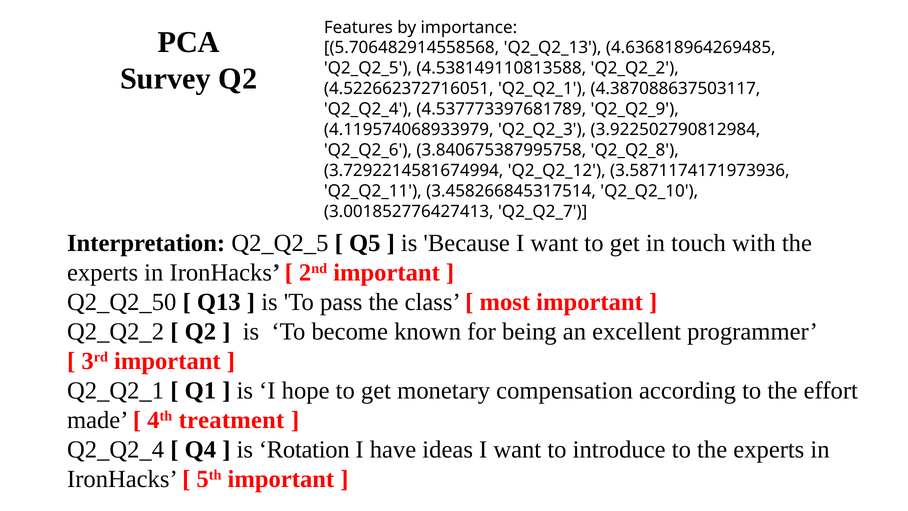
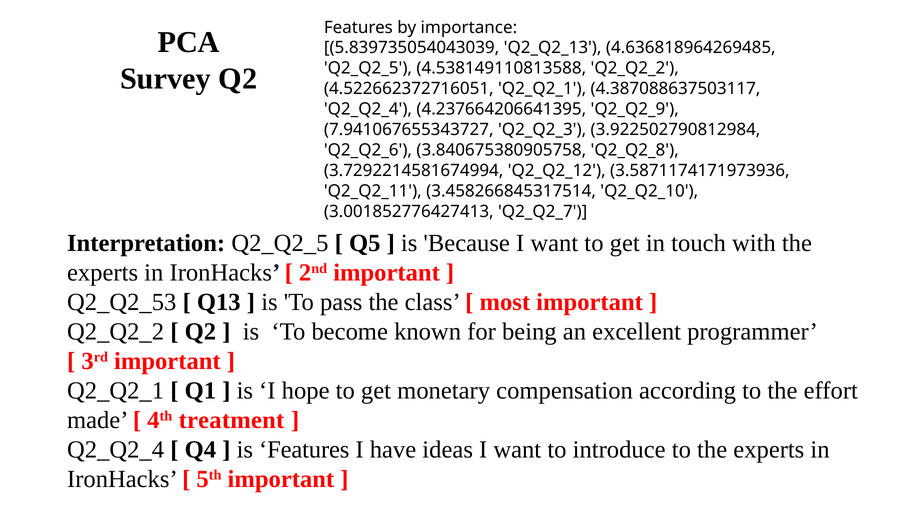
5.706482914558568: 5.706482914558568 -> 5.839735054043039 (412, 48)
4.537773397681789: 4.537773397681789 -> 4.237664206641395 (501, 109)
4.119574068933979: 4.119574068933979 -> 7.941067655343727 (409, 130)
3.840675387995758: 3.840675387995758 -> 3.840675380905758 (501, 150)
Q2_Q2_50: Q2_Q2_50 -> Q2_Q2_53 (122, 302)
is Rotation: Rotation -> Features (304, 449)
